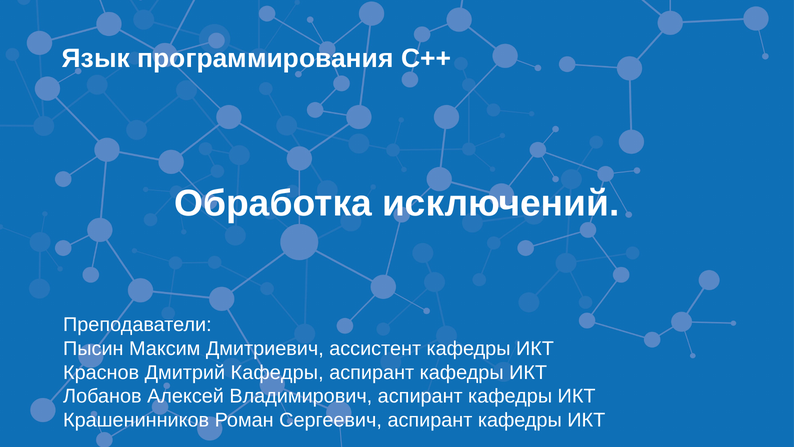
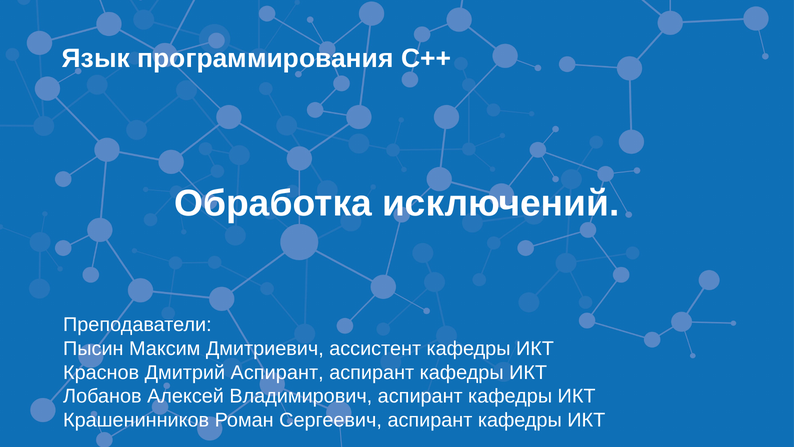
Дмитрий Кафедры: Кафедры -> Аспирант (277, 372)
